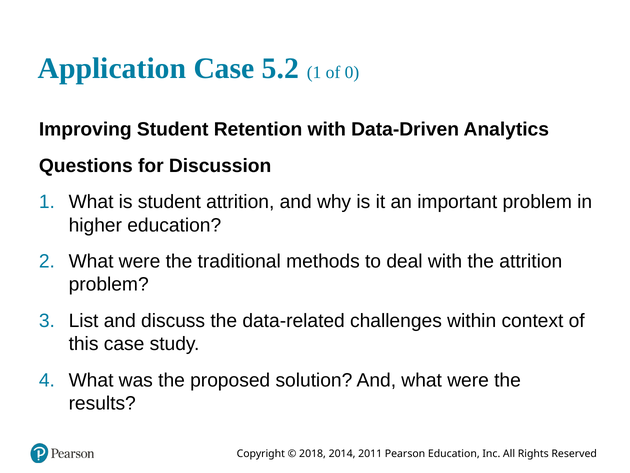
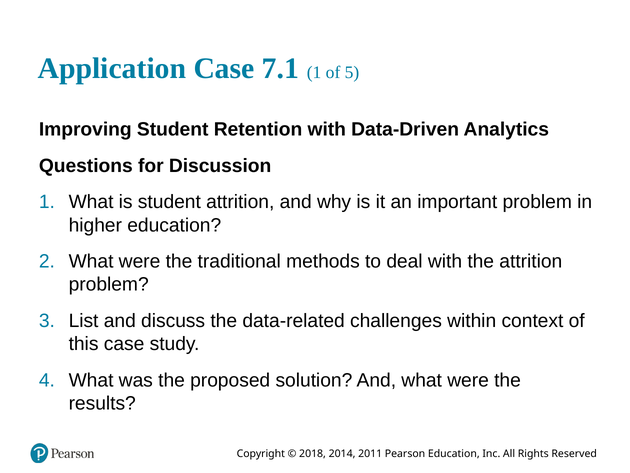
5.2: 5.2 -> 7.1 (281, 68)
0: 0 -> 5 (352, 72)
